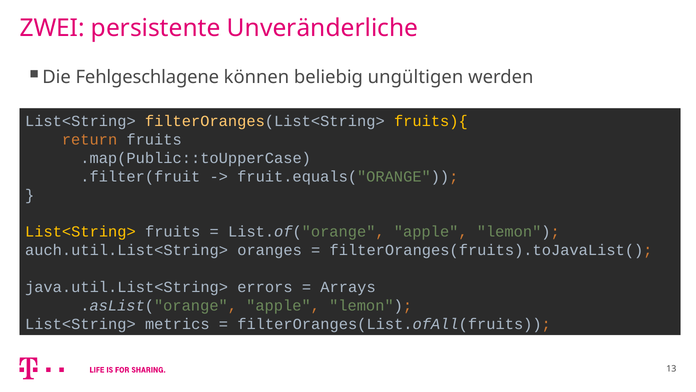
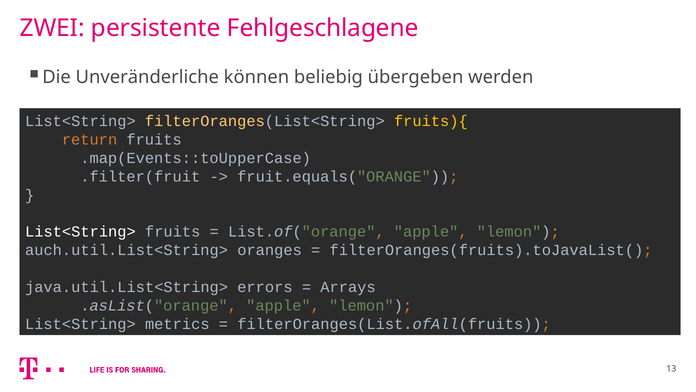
Unveränderliche: Unveränderliche -> Fehlgeschlagene (323, 28)
Fehlgeschlagene: Fehlgeschlagene -> Unveränderliche (147, 77)
ungültigen: ungültigen -> übergeben (416, 77)
.map(Public::toUpperCase: .map(Public::toUpperCase -> .map(Events::toUpperCase (196, 158)
List<String> colour: yellow -> white (80, 232)
